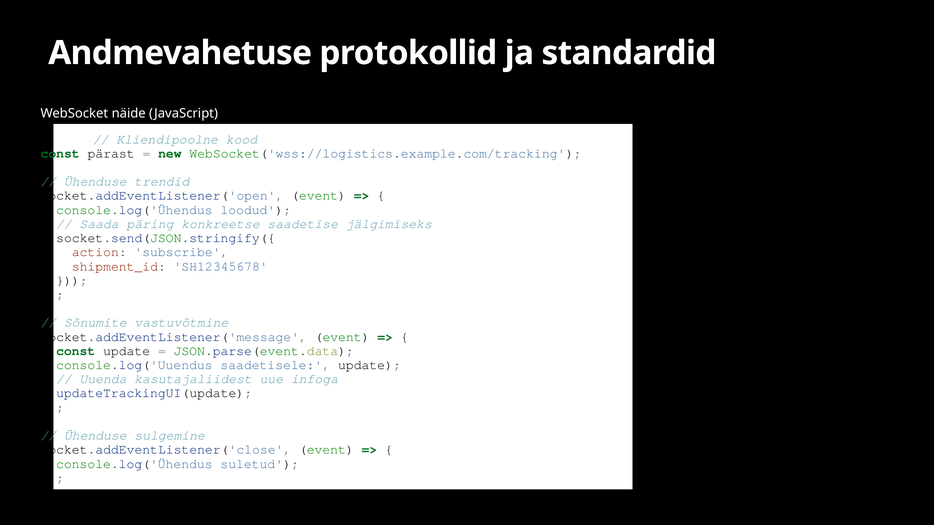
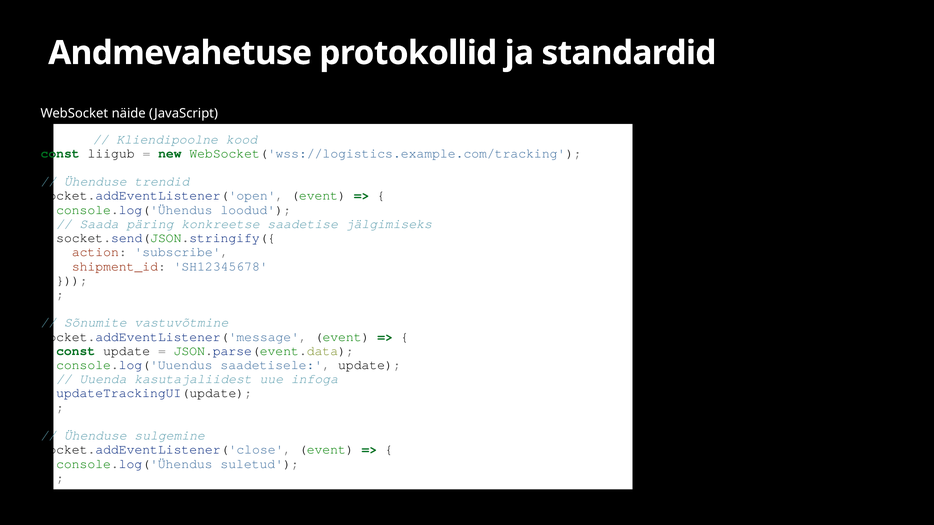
pärast: pärast -> liigub (111, 153)
